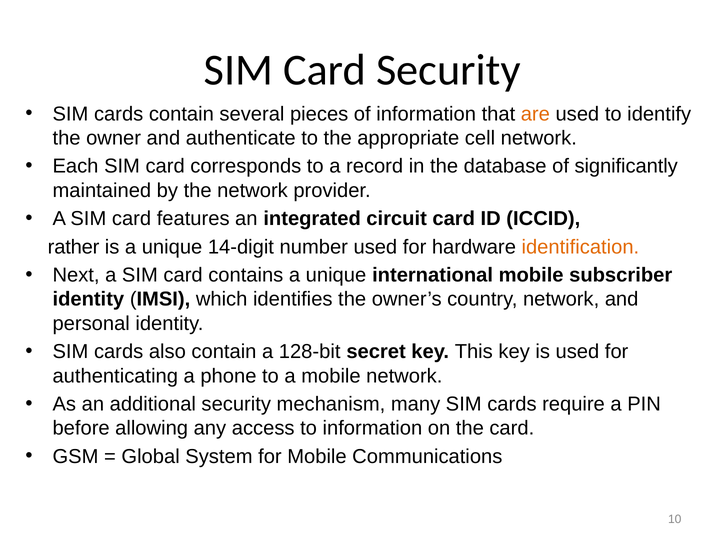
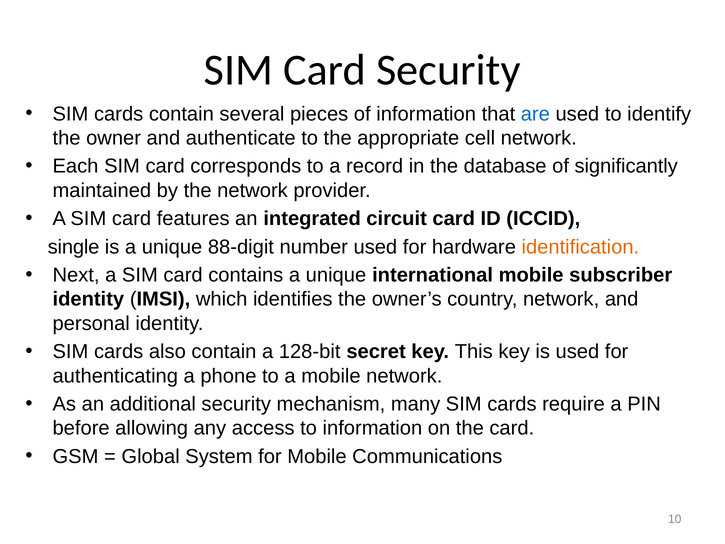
are colour: orange -> blue (535, 114)
rather: rather -> single (74, 247)
14-digit: 14-digit -> 88-digit (241, 247)
